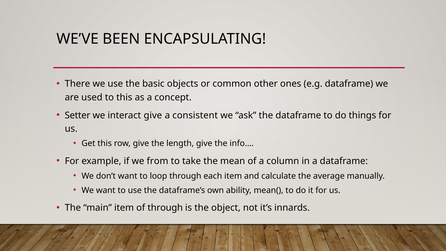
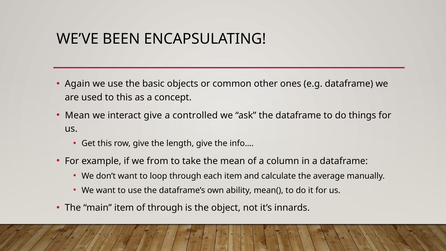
There: There -> Again (77, 84)
Setter: Setter -> Mean (77, 115)
consistent: consistent -> controlled (195, 115)
